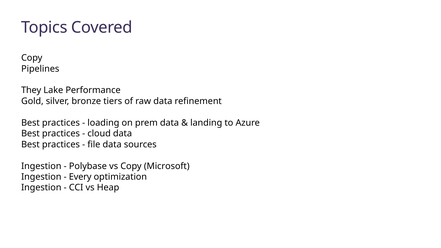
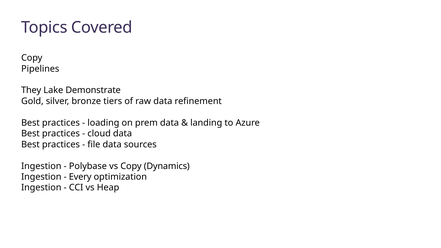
Performance: Performance -> Demonstrate (93, 90)
Microsoft: Microsoft -> Dynamics (167, 166)
